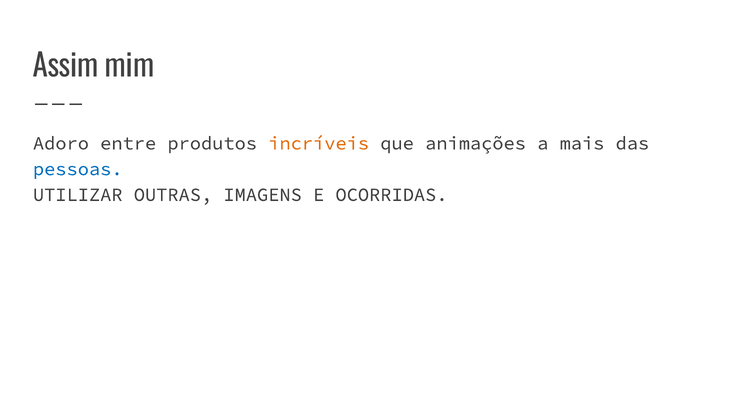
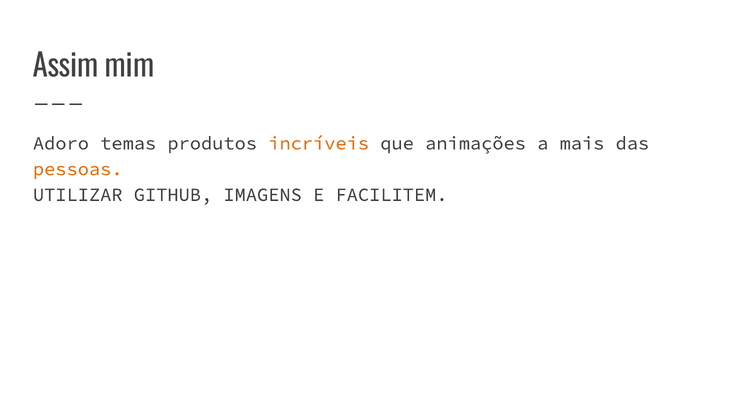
entre: entre -> temas (128, 143)
pessoas colour: blue -> orange (78, 169)
OUTRAS: OUTRAS -> GITHUB (173, 195)
OCORRIDAS: OCORRIDAS -> FACILITEM (391, 195)
